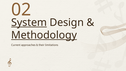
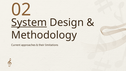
Methodology underline: present -> none (44, 35)
